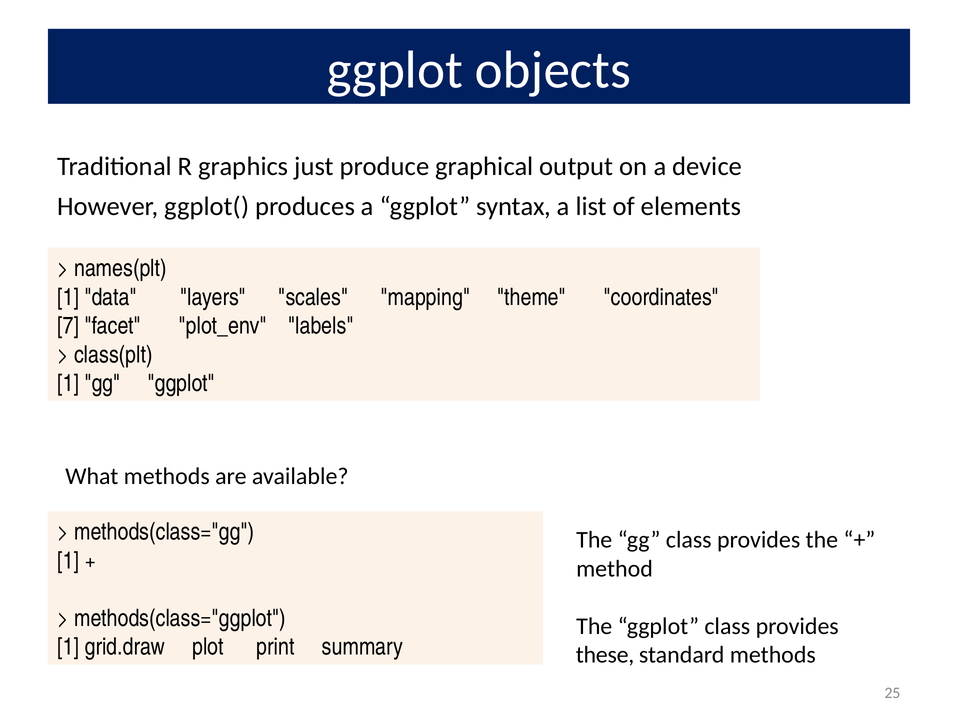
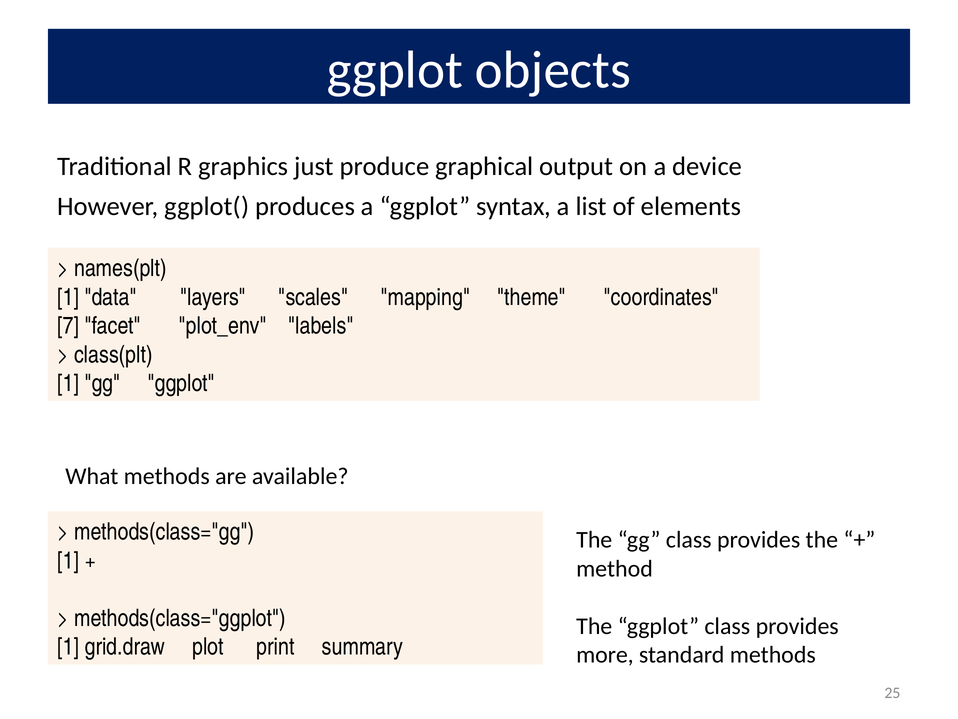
these: these -> more (605, 655)
